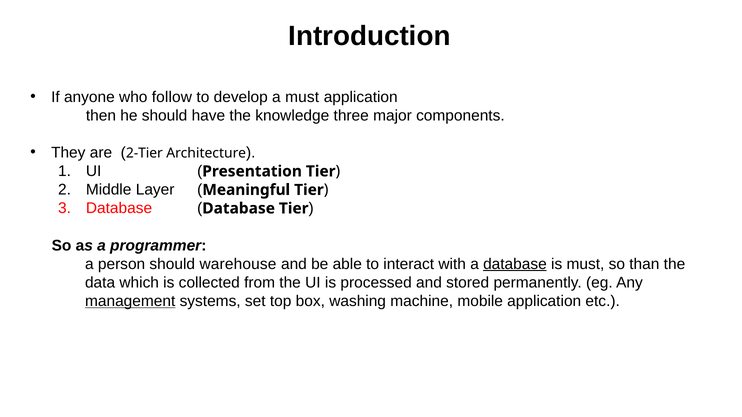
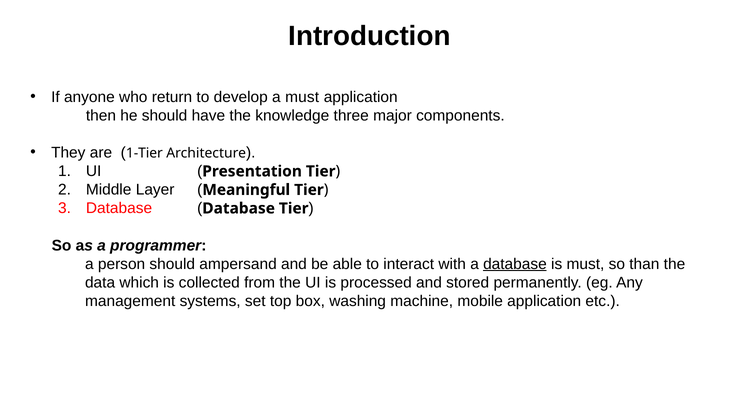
follow: follow -> return (172, 97)
2-Tier: 2-Tier -> 1-Tier (144, 153)
warehouse: warehouse -> ampersand (238, 264)
management underline: present -> none (130, 301)
